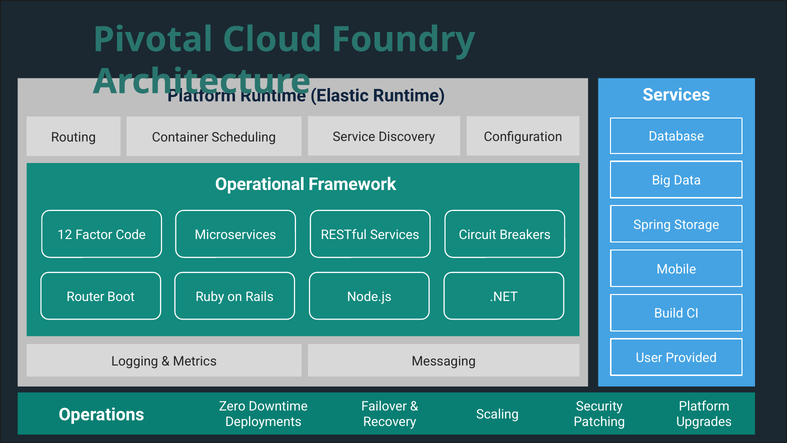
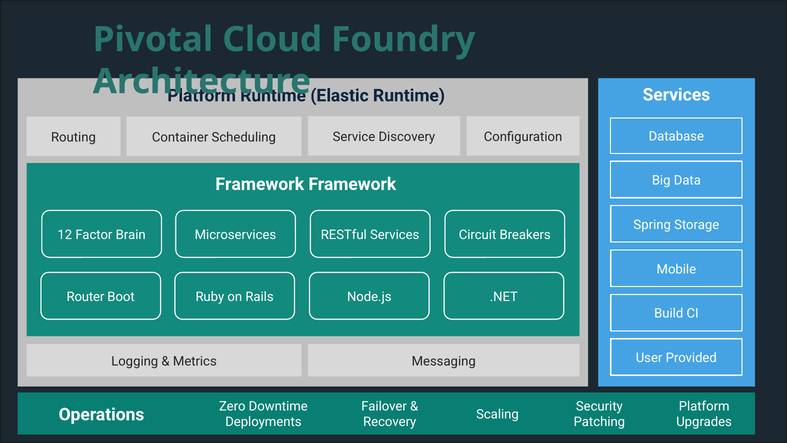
Operational: Operational -> Framework (260, 184)
Code: Code -> Brain (131, 235)
